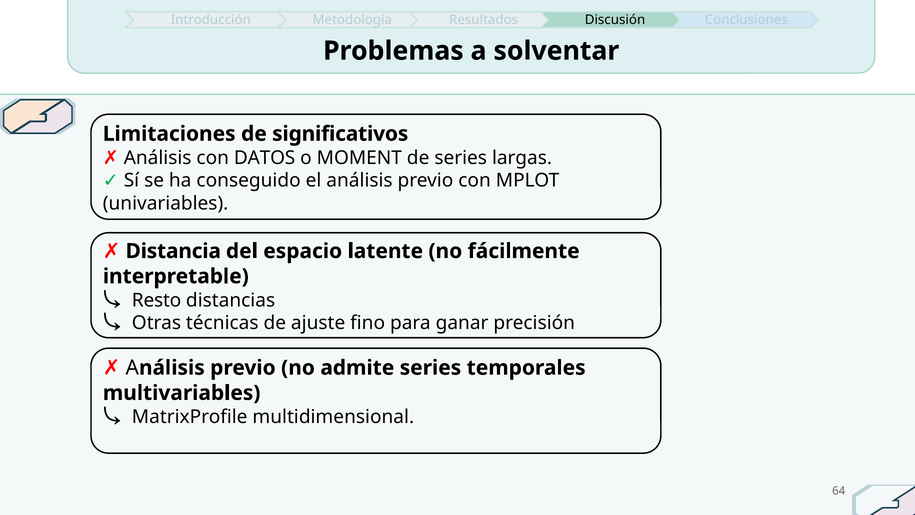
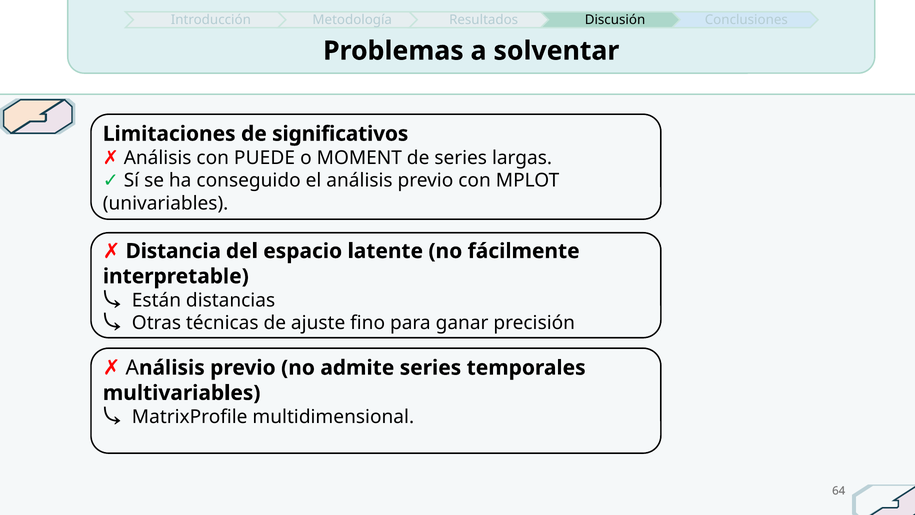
DATOS: DATOS -> PUEDE (265, 158)
Resto: Resto -> Están (156, 300)
